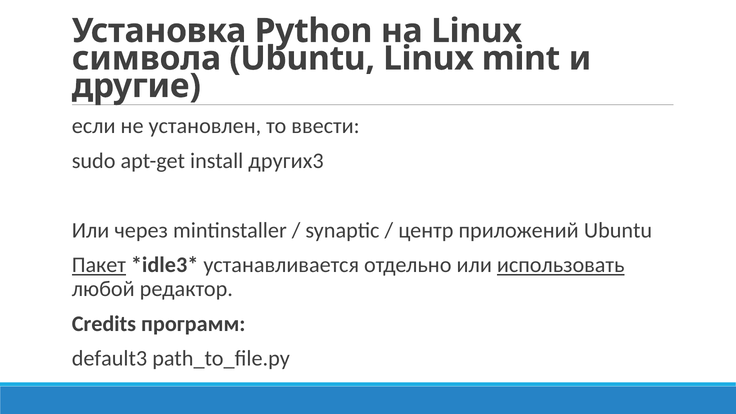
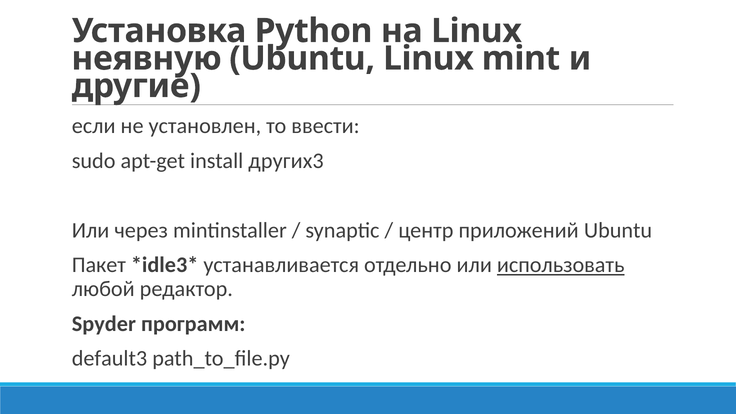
символа: символа -> неявную (147, 58)
Пакет underline: present -> none (99, 265)
Credits: Credits -> Spyder (104, 324)
